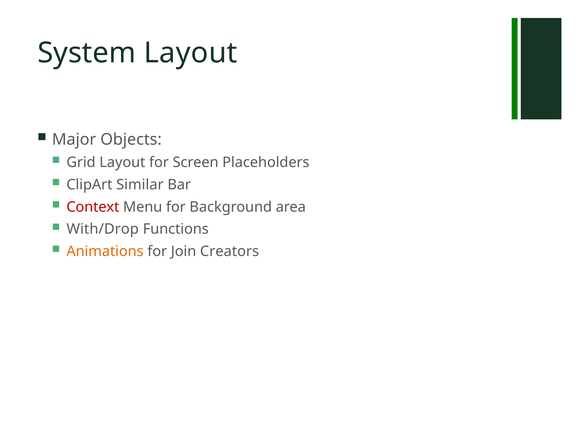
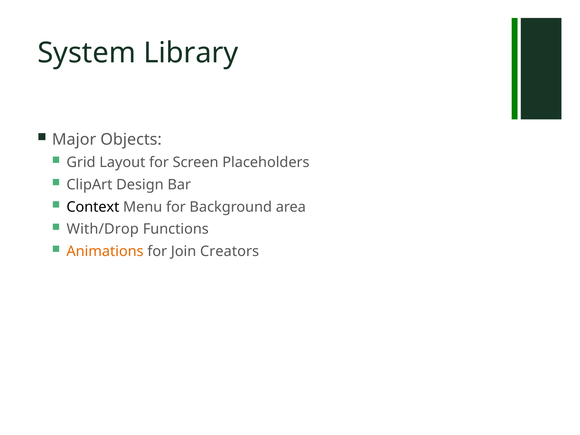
System Layout: Layout -> Library (191, 53)
Similar: Similar -> Design (140, 185)
Context colour: red -> black (93, 207)
